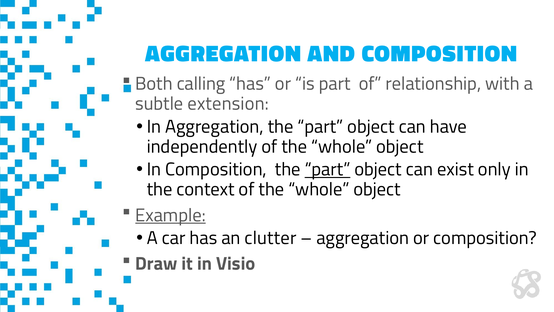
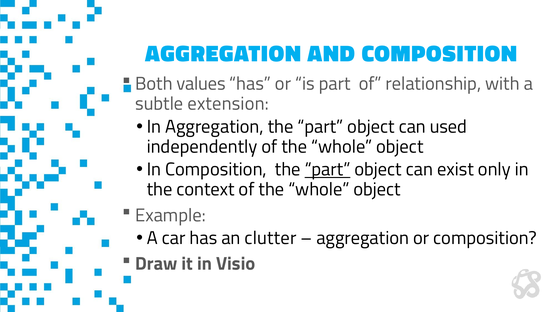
calling: calling -> values (201, 84)
have: have -> used (448, 127)
Example underline: present -> none (170, 215)
